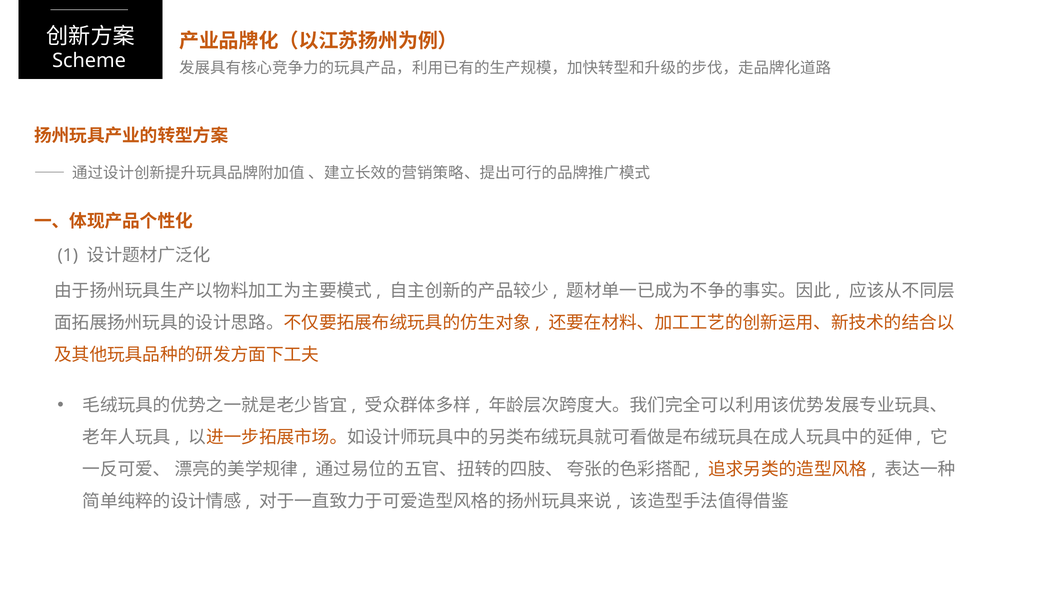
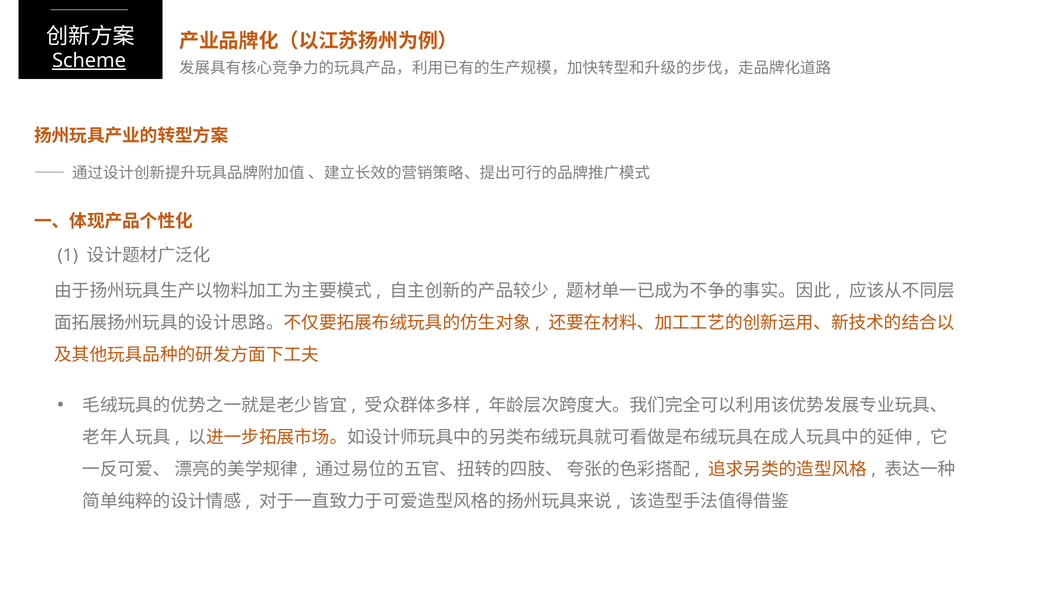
Scheme underline: none -> present (89, 61)
